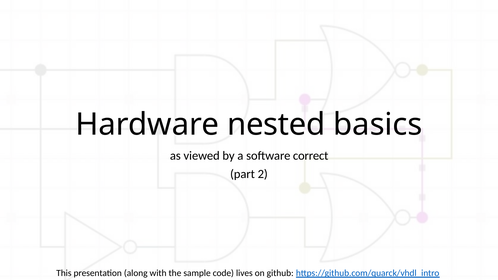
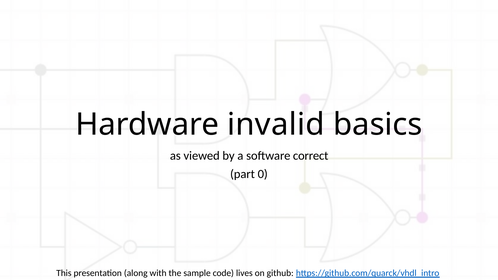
nested: nested -> invalid (276, 124)
2: 2 -> 0 (263, 174)
